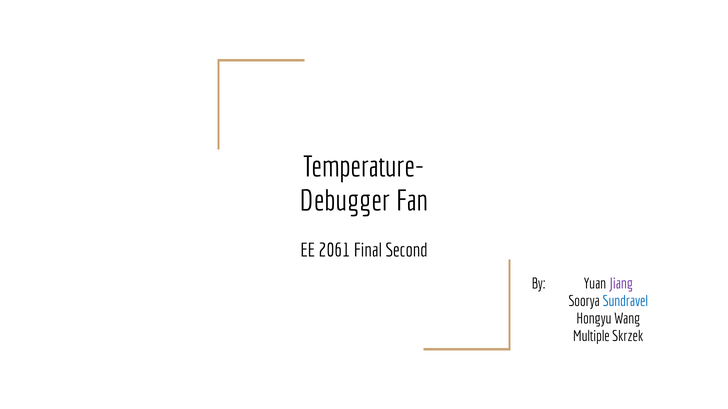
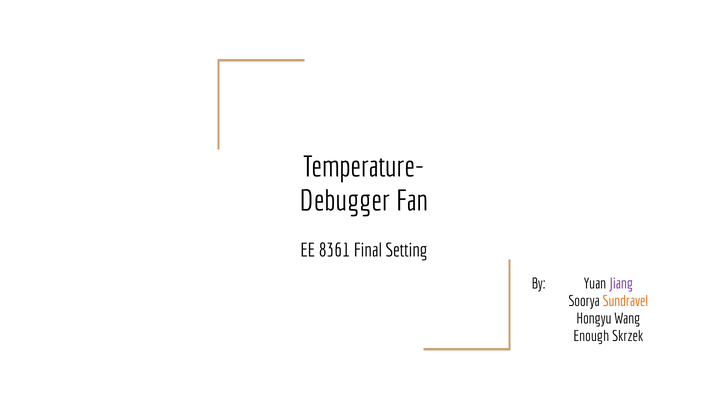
2061: 2061 -> 8361 (334, 251)
Second: Second -> Setting (407, 251)
Sundravel colour: blue -> orange (625, 302)
Multiple: Multiple -> Enough (591, 337)
